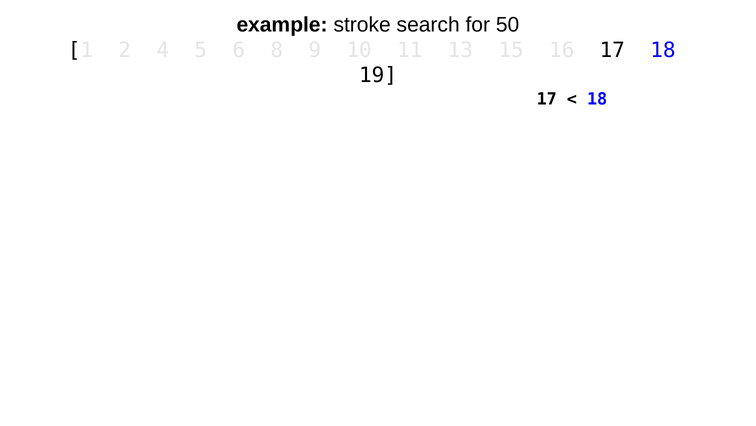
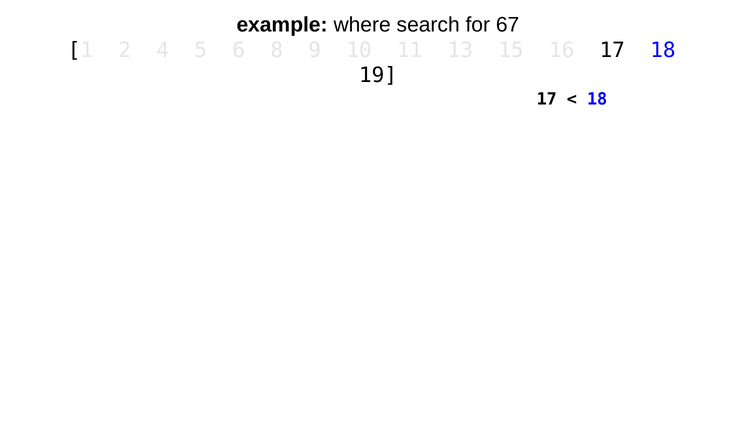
stroke: stroke -> where (362, 25)
50: 50 -> 67 (508, 25)
